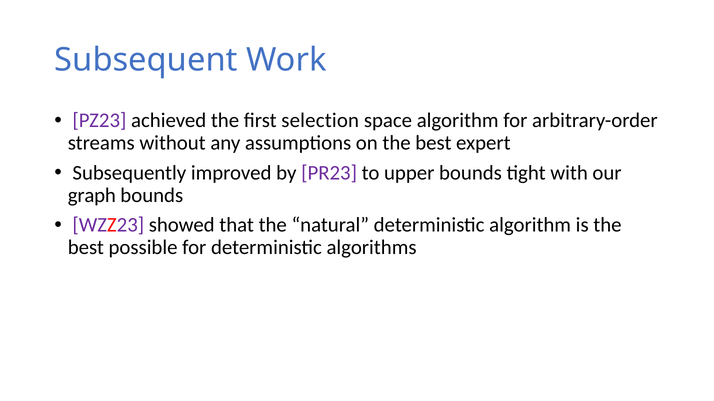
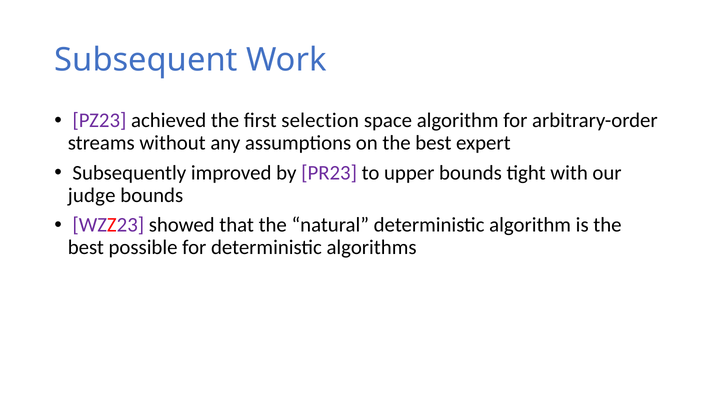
graph: graph -> judge (92, 195)
